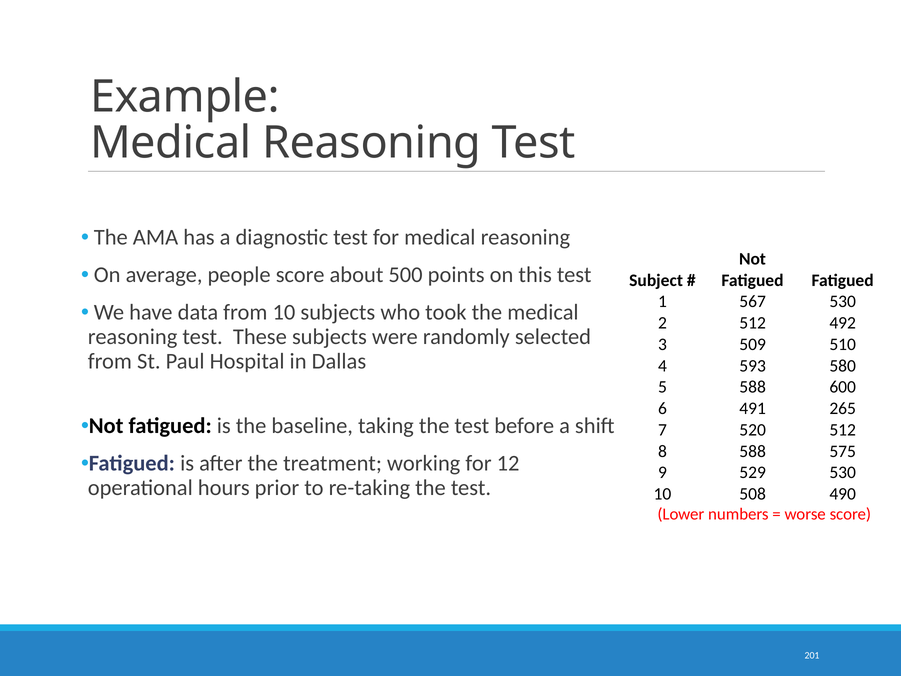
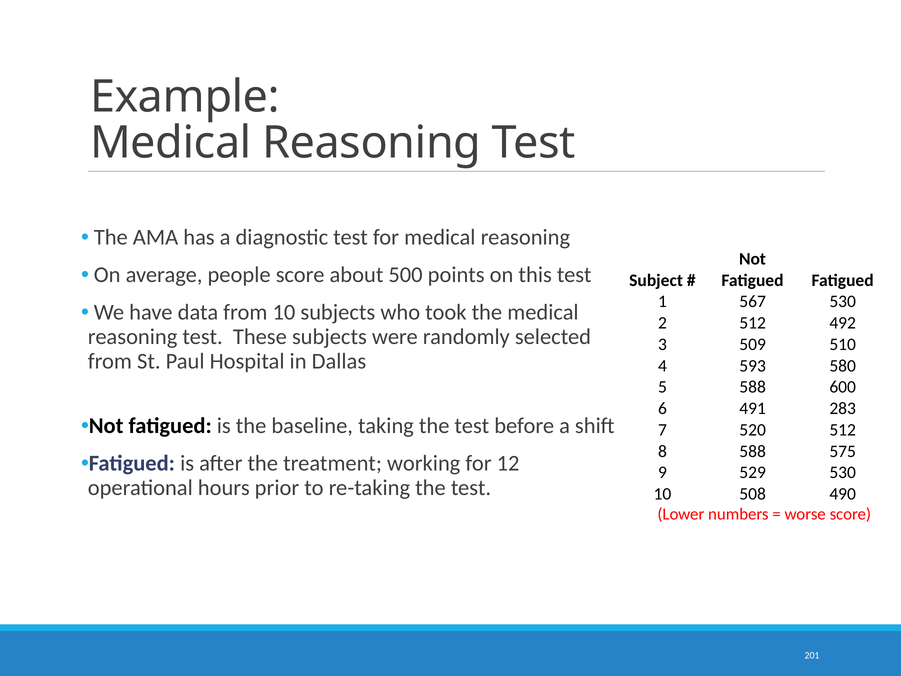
265: 265 -> 283 (843, 408)
